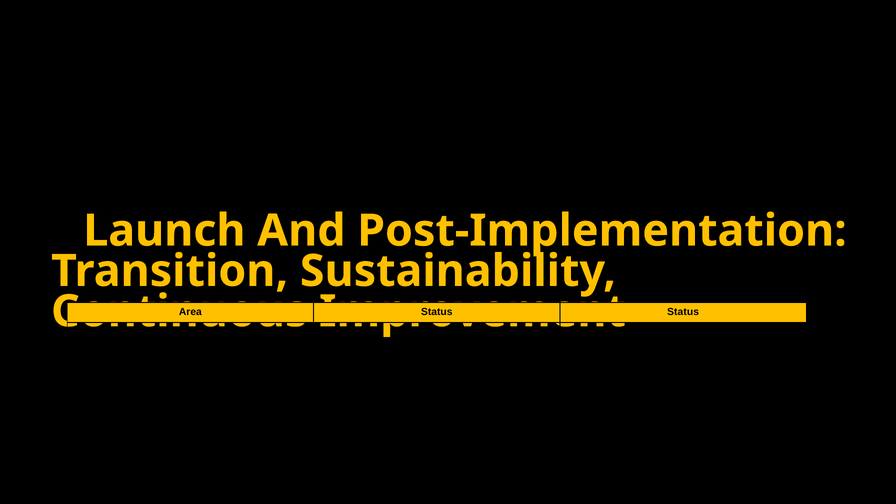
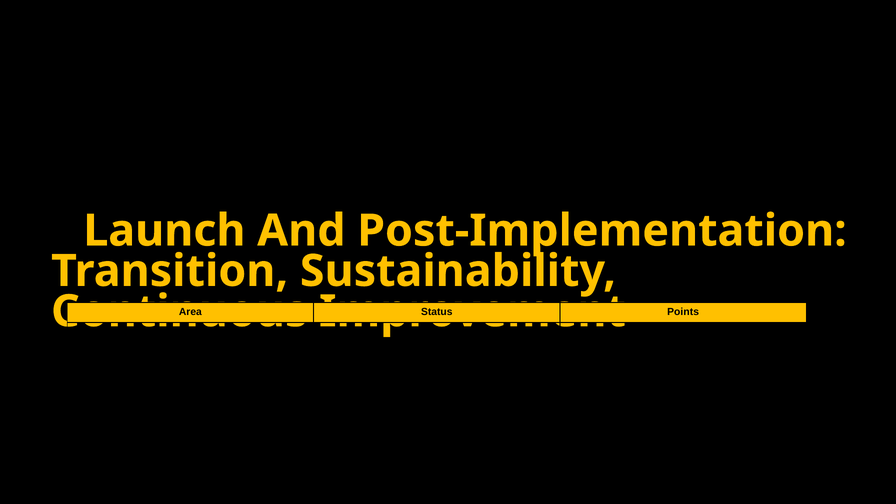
Status: Status -> Points (683, 312)
